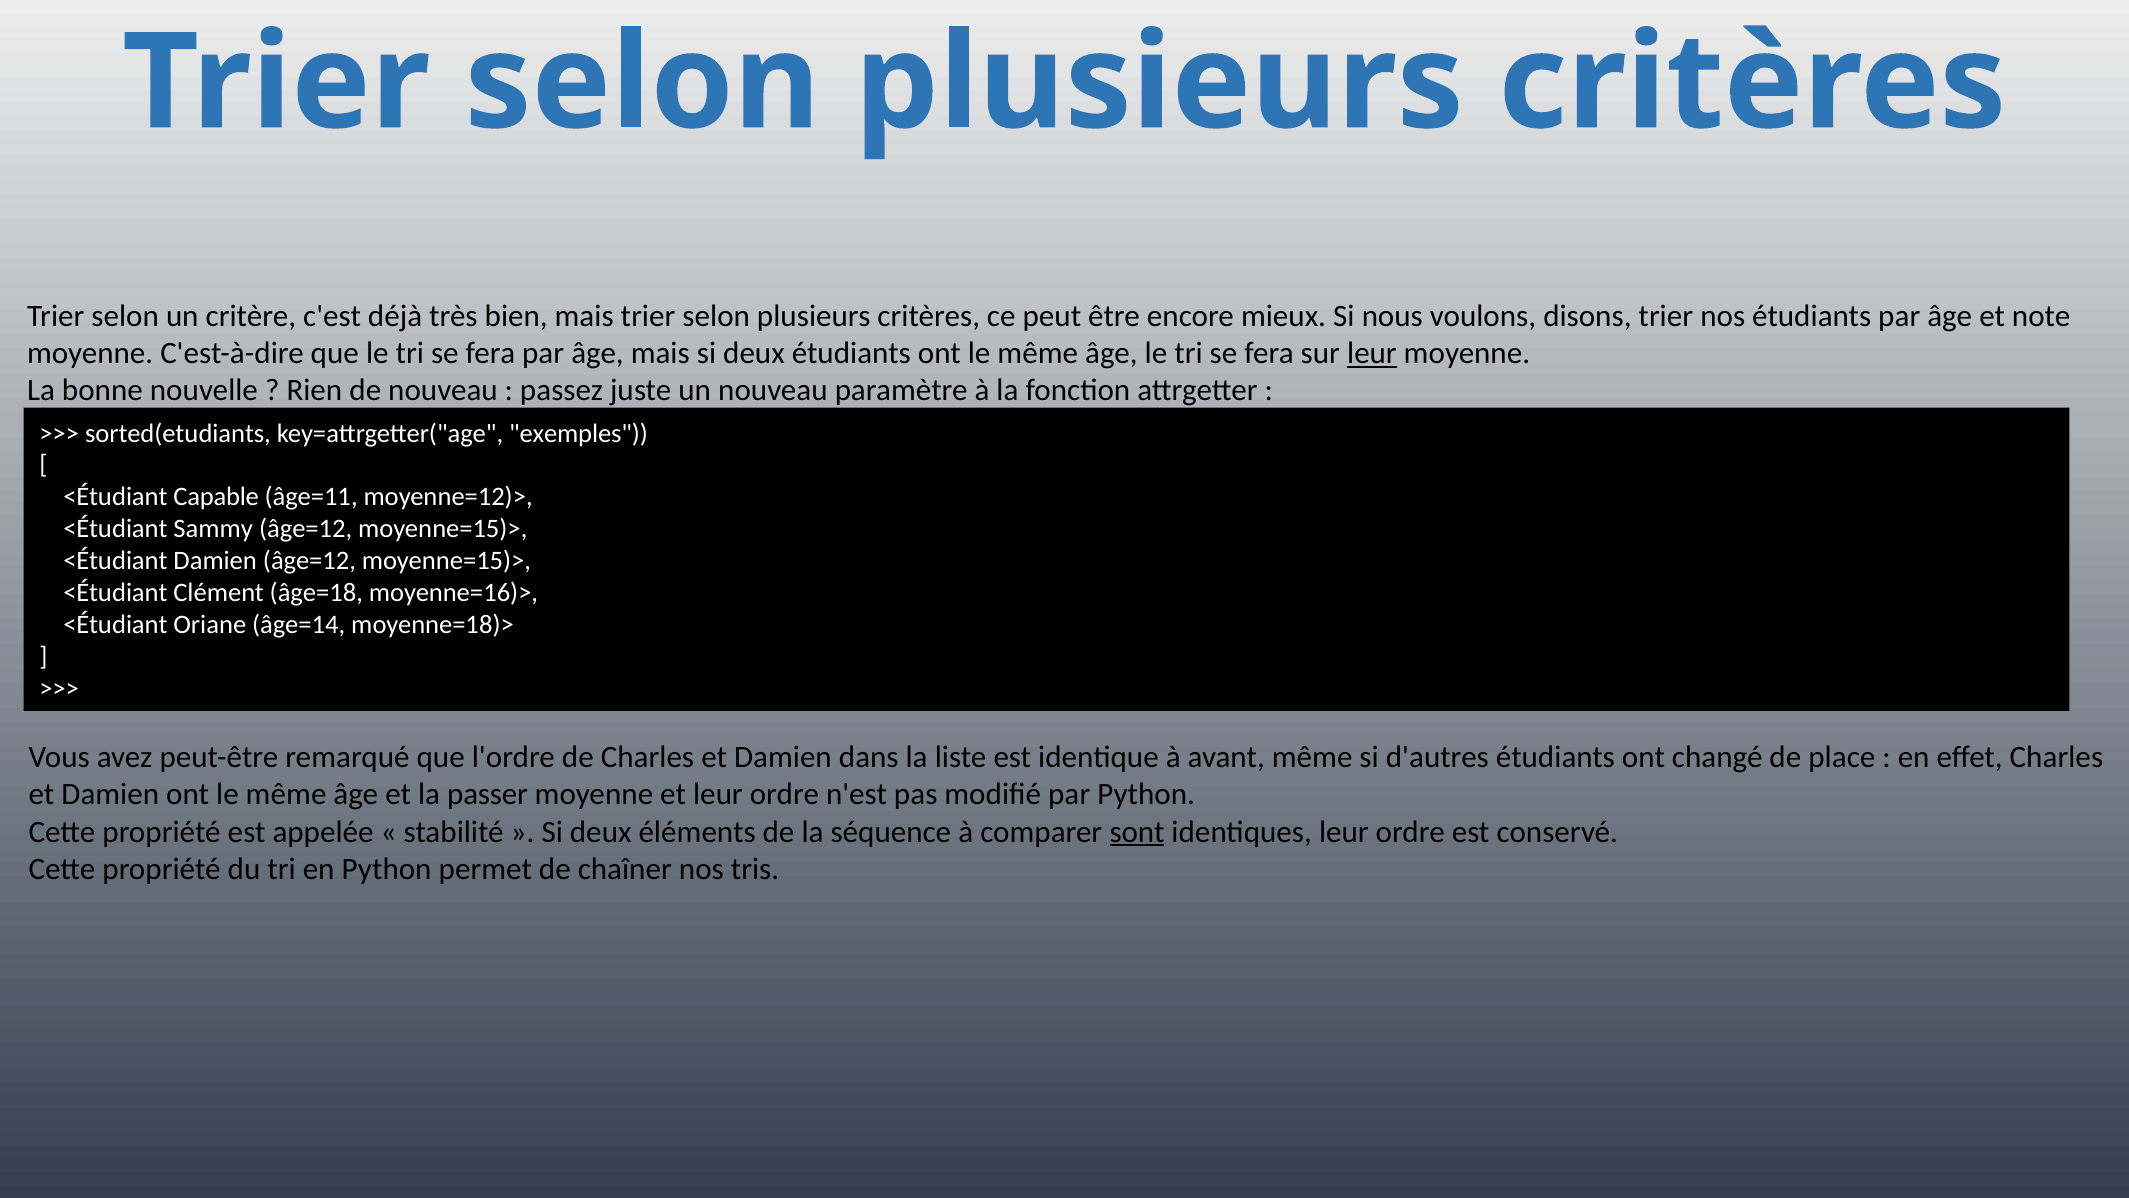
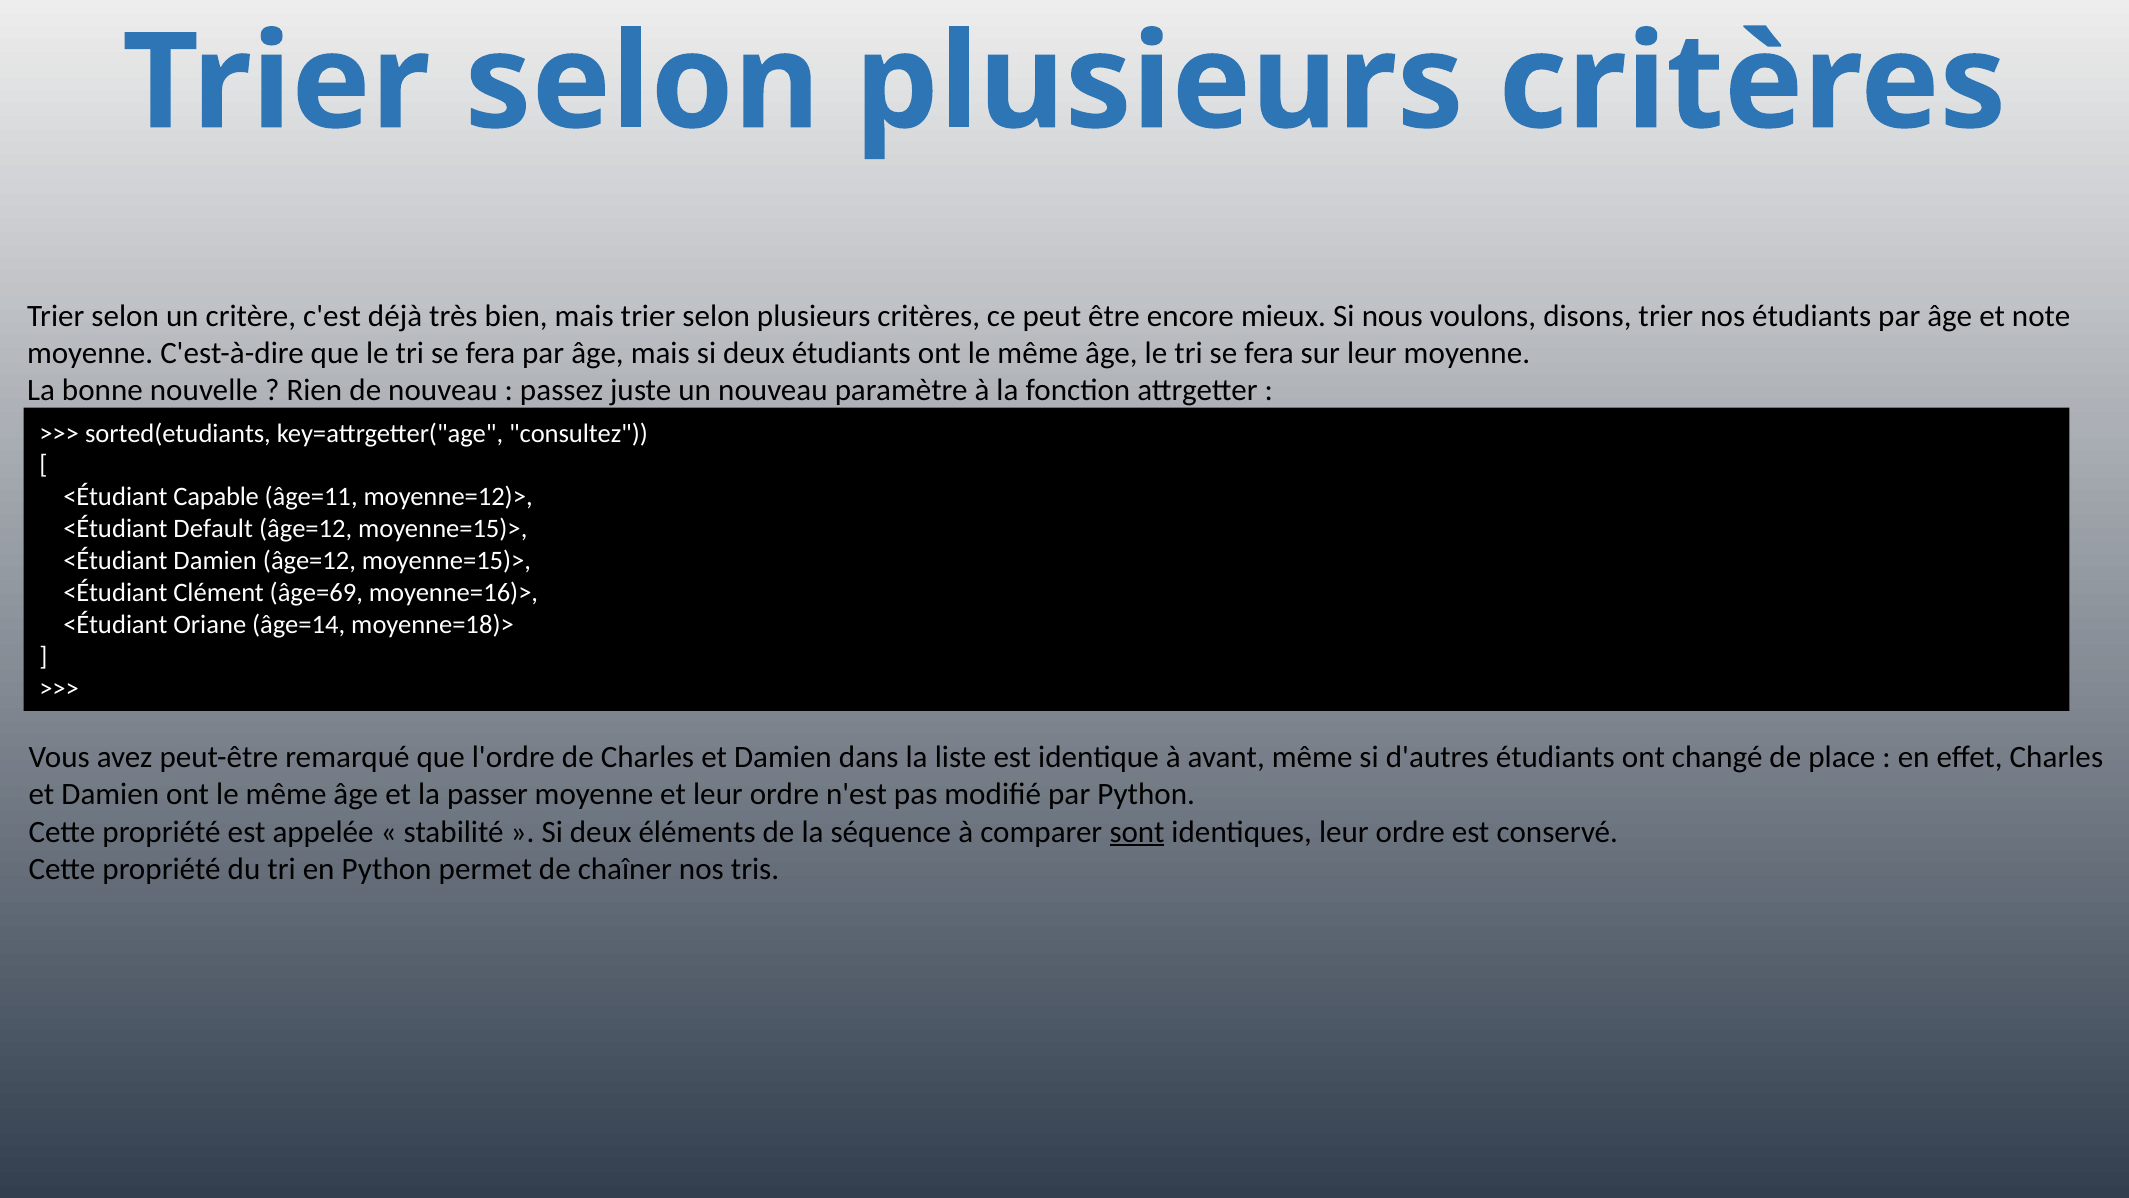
leur underline: present -> none (1372, 353)
exemples: exemples -> consultez (578, 433)
Sammy: Sammy -> Default (213, 529)
âge=18: âge=18 -> âge=69 (316, 593)
